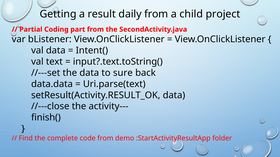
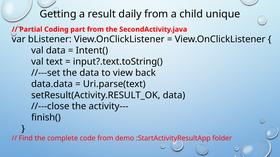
project: project -> unique (223, 14)
sure: sure -> view (123, 73)
